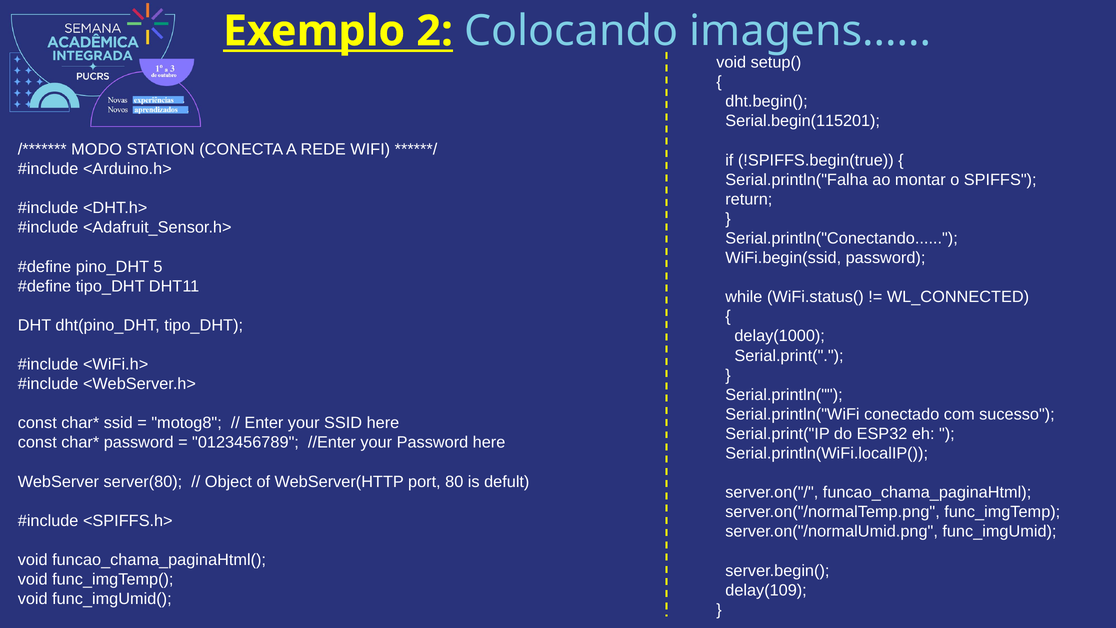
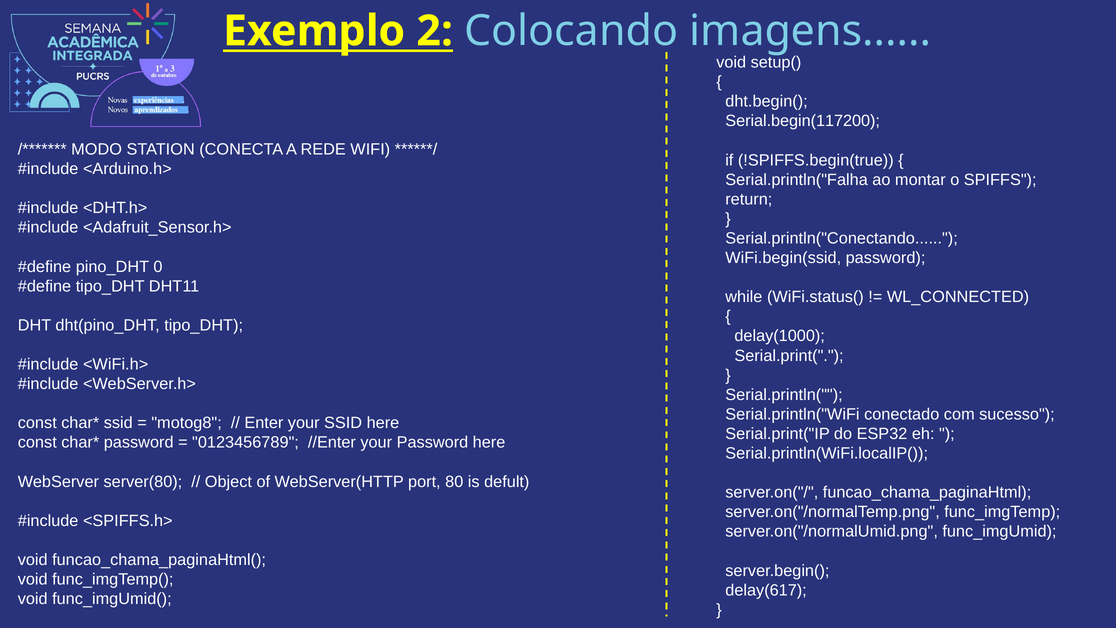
Serial.begin(115201: Serial.begin(115201 -> Serial.begin(117200 (803, 121)
5: 5 -> 0 (158, 267)
delay(109: delay(109 -> delay(617 (766, 590)
